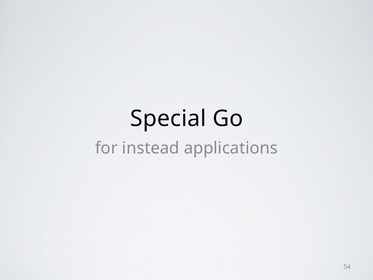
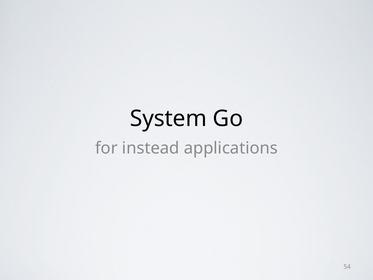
Special: Special -> System (168, 118)
